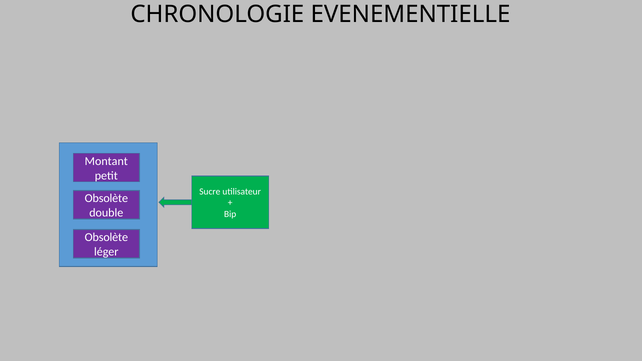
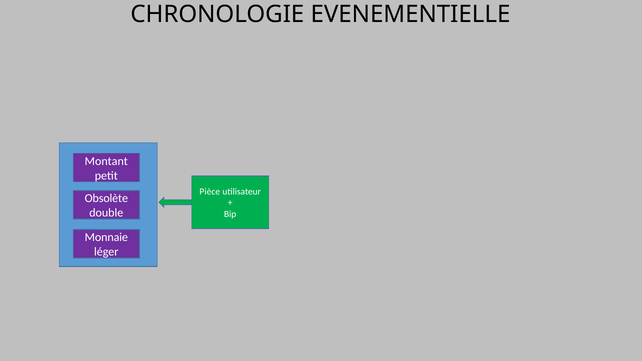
Sucre: Sucre -> Pièce (210, 192)
Obsolète: Obsolète -> Monnaie (106, 237)
